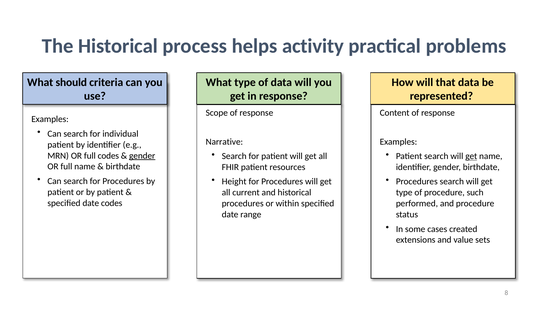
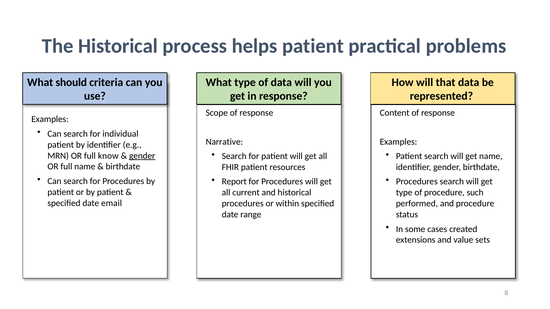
helps activity: activity -> patient (313, 46)
get underline: present -> none (471, 156)
full codes: codes -> know (108, 156)
Height: Height -> Report (234, 182)
date codes: codes -> email (112, 203)
